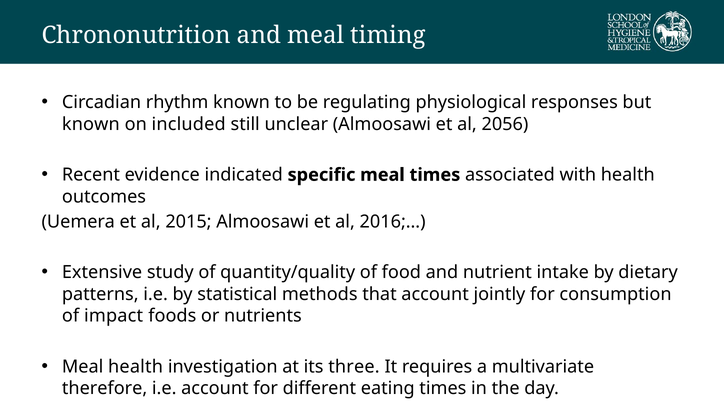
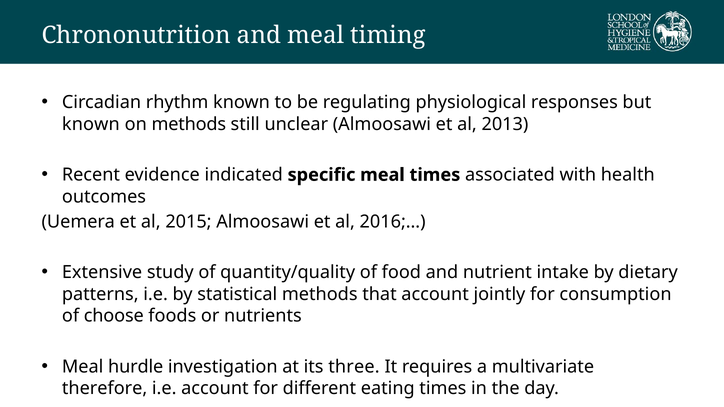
on included: included -> methods (189, 124)
2056: 2056 -> 2013 (505, 124)
impact: impact -> choose (114, 316)
Meal health: health -> hurdle (136, 367)
